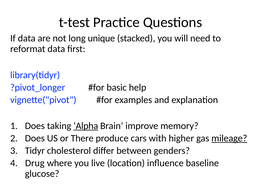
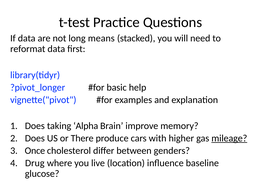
unique: unique -> means (101, 38)
Alpha underline: present -> none (86, 126)
Tidyr: Tidyr -> Once (35, 151)
